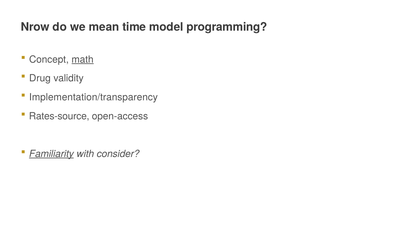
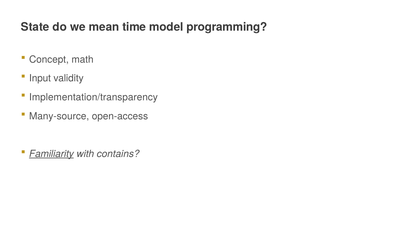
Nrow: Nrow -> State (35, 27)
math underline: present -> none (83, 59)
Drug: Drug -> Input (40, 78)
Rates-source: Rates-source -> Many-source (59, 116)
consider: consider -> contains (118, 154)
